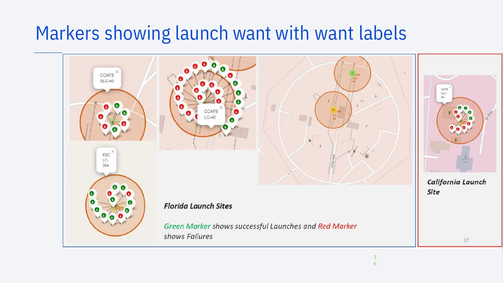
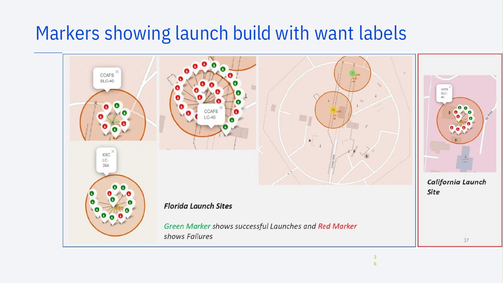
launch want: want -> build (252, 34)
